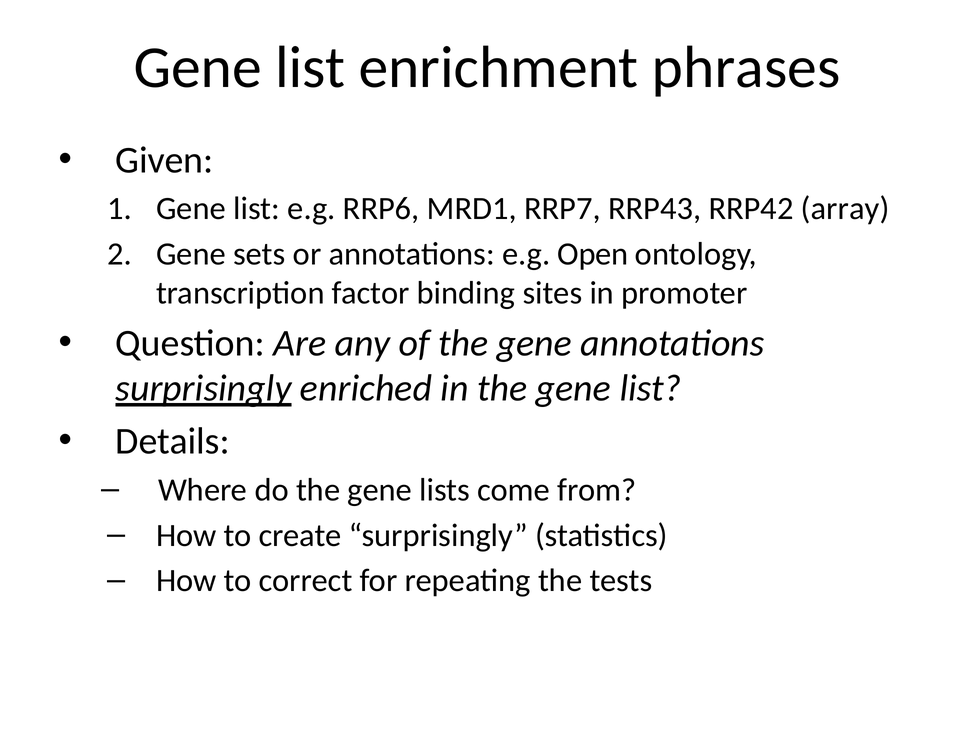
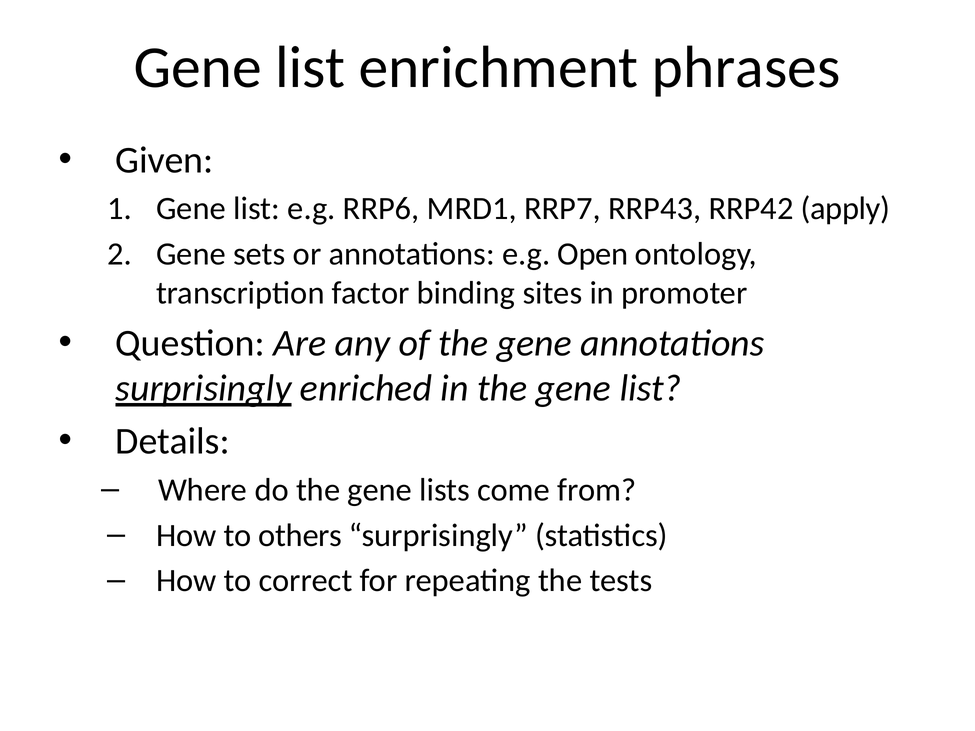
array: array -> apply (845, 209)
create: create -> others (300, 535)
